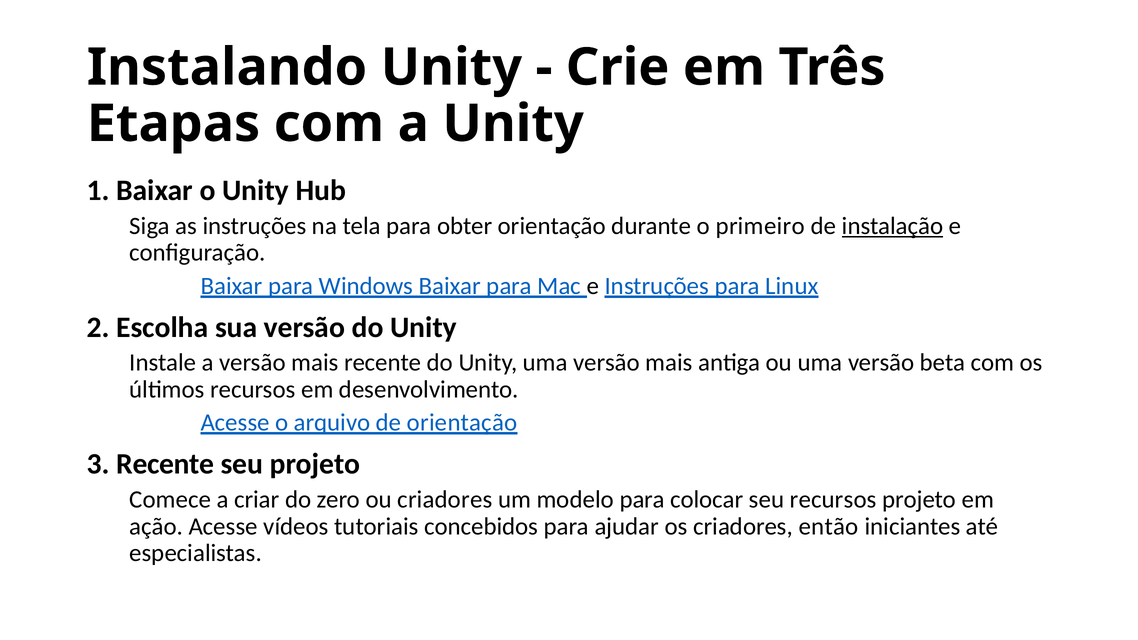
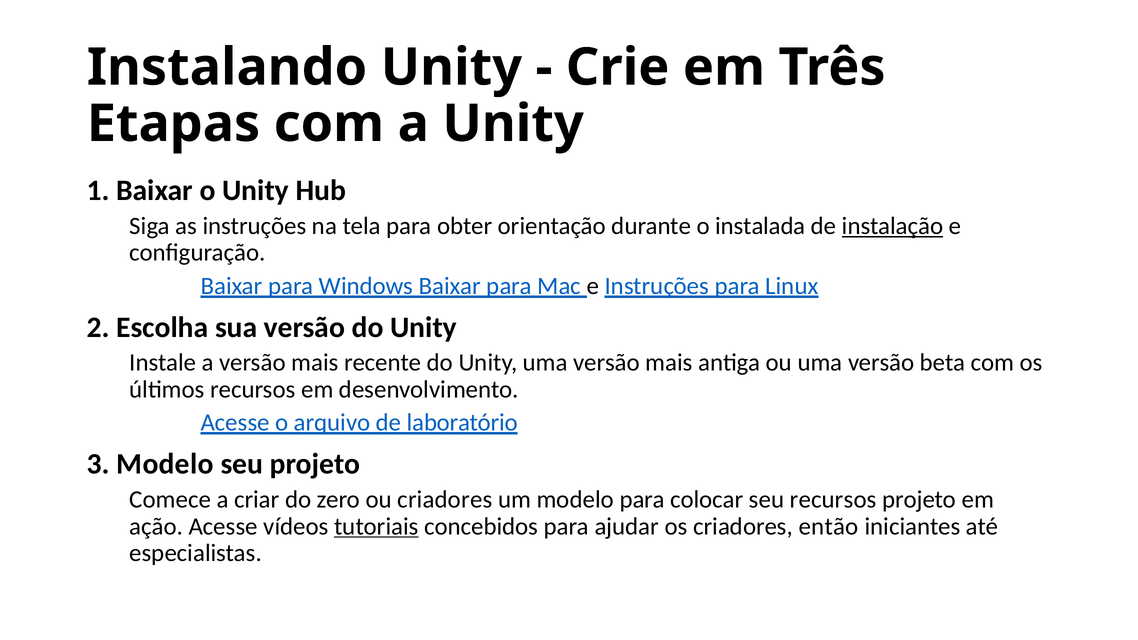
primeiro: primeiro -> instalada (760, 226)
de orientação: orientação -> laboratório (462, 423)
3 Recente: Recente -> Modelo (165, 464)
tutoriais underline: none -> present (376, 526)
